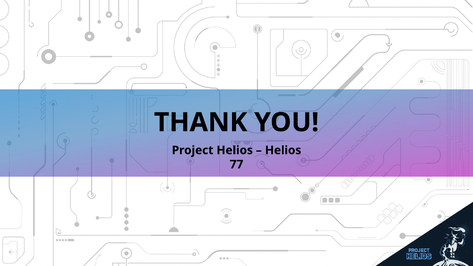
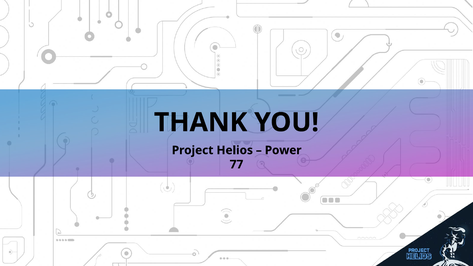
Helios: Helios -> Power (283, 150)
